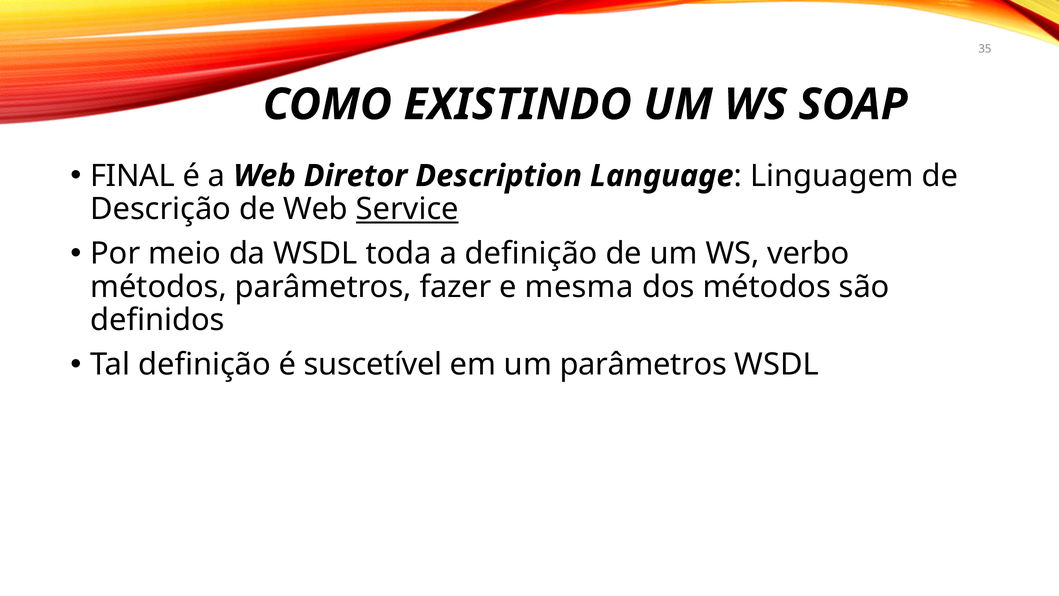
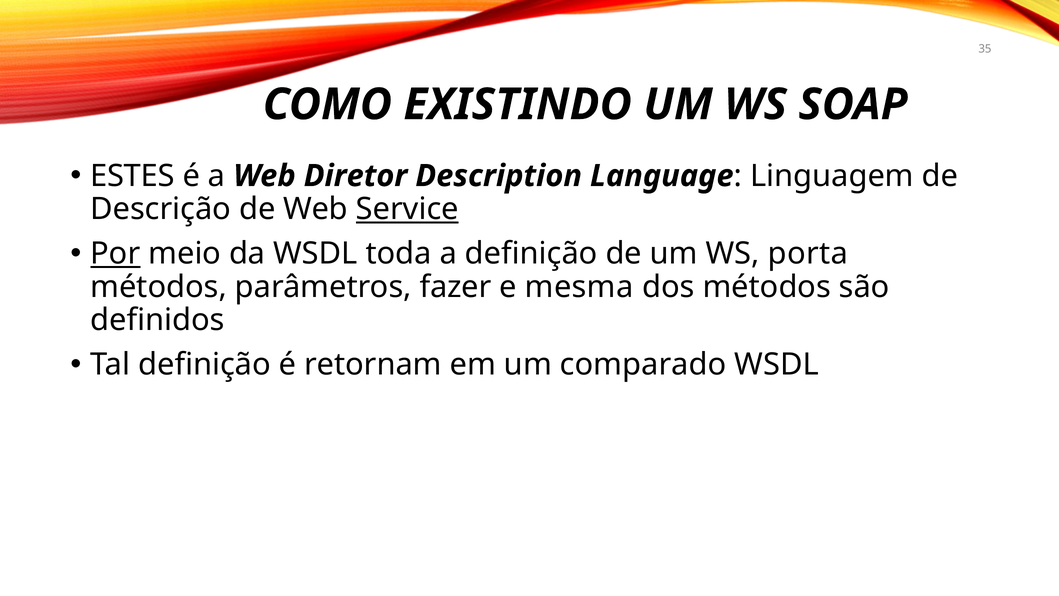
FINAL: FINAL -> ESTES (133, 176)
Por underline: none -> present (115, 253)
verbo: verbo -> porta (808, 253)
suscetível: suscetível -> retornam (373, 364)
um parâmetros: parâmetros -> comparado (643, 364)
